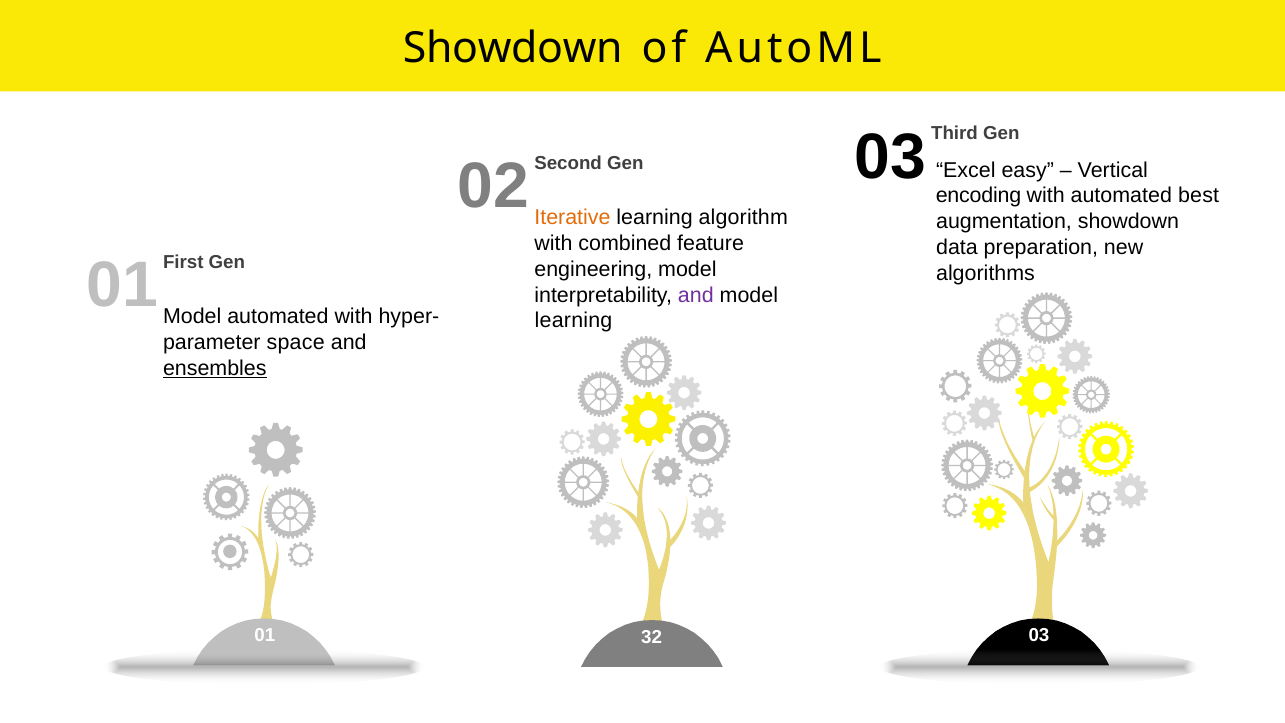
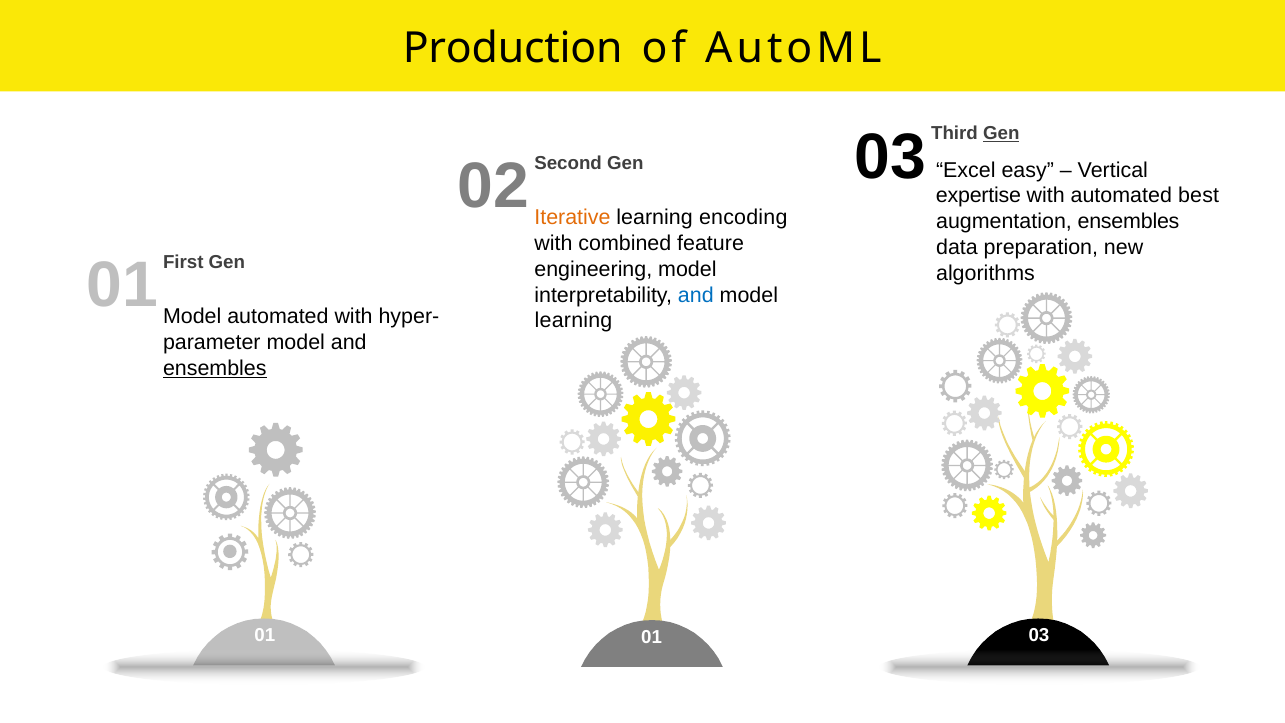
Showdown: Showdown -> Production (513, 48)
Gen underline: none -> present (1001, 134)
encoding: encoding -> expertise (978, 196)
algorithm: algorithm -> encoding (743, 218)
augmentation showdown: showdown -> ensembles (1129, 222)
and colour: purple -> blue (696, 295)
space: space -> model (296, 342)
01 32: 32 -> 01 (652, 637)
